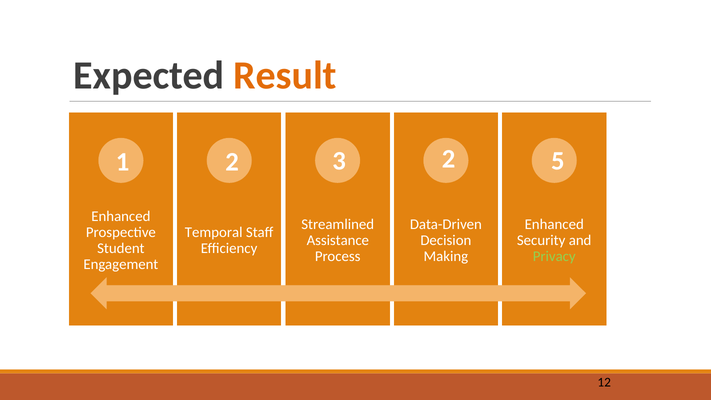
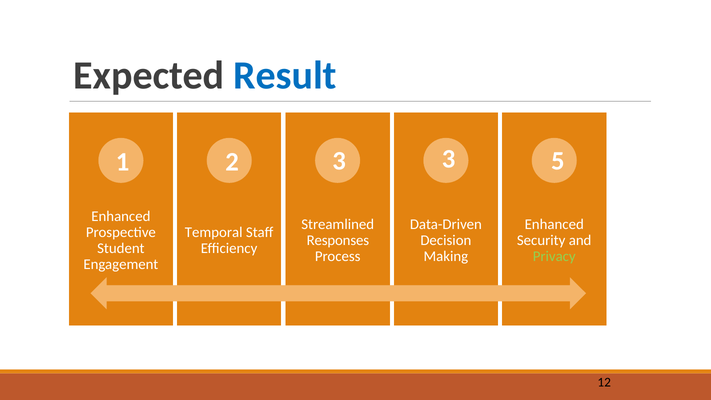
Result colour: orange -> blue (285, 75)
3 2: 2 -> 3 (449, 159)
Assistance: Assistance -> Responses (338, 240)
